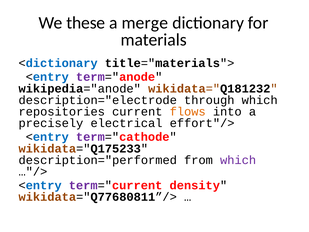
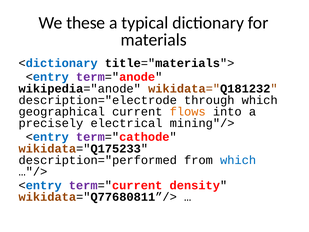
merge: merge -> typical (145, 23)
repositories: repositories -> geographical (62, 112)
effort"/>: effort"/> -> mining"/> (202, 123)
which colour: purple -> blue (238, 160)
